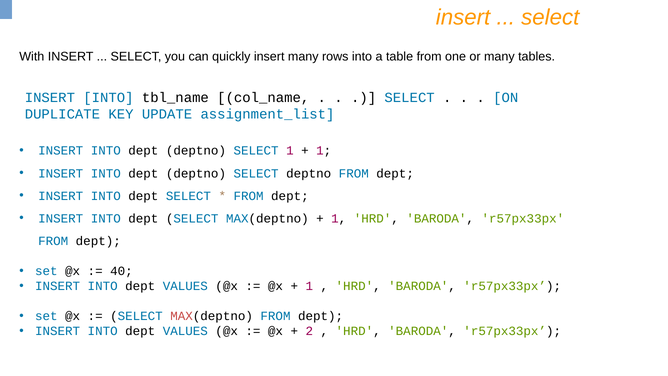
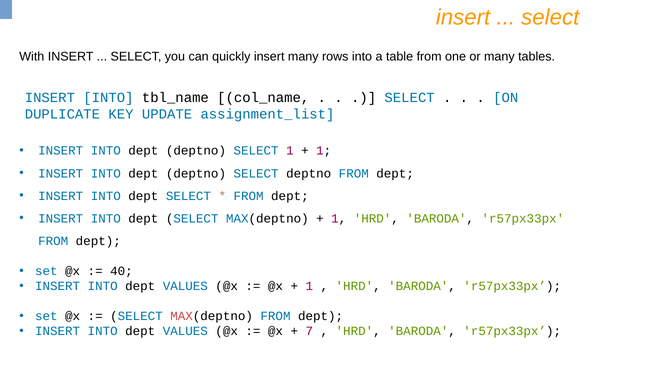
2: 2 -> 7 (309, 331)
